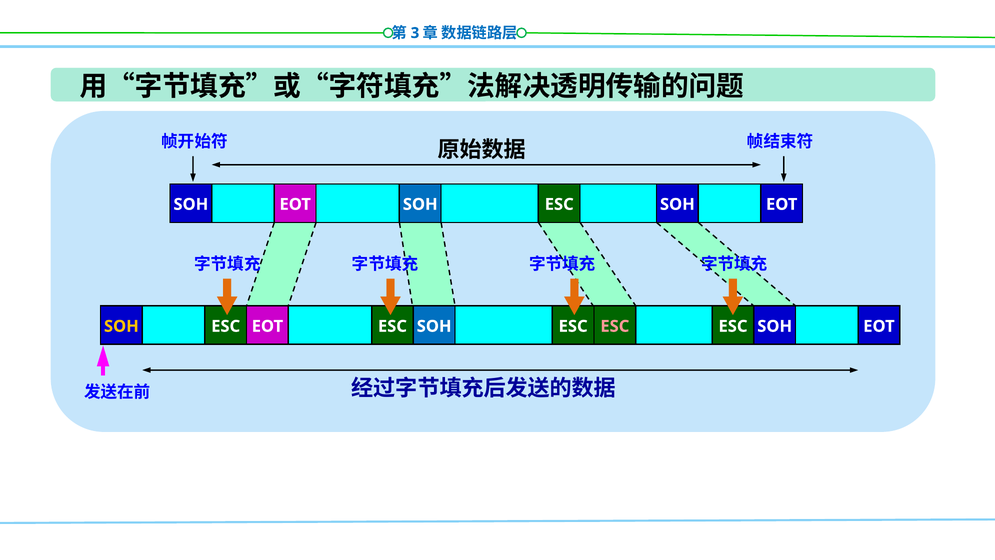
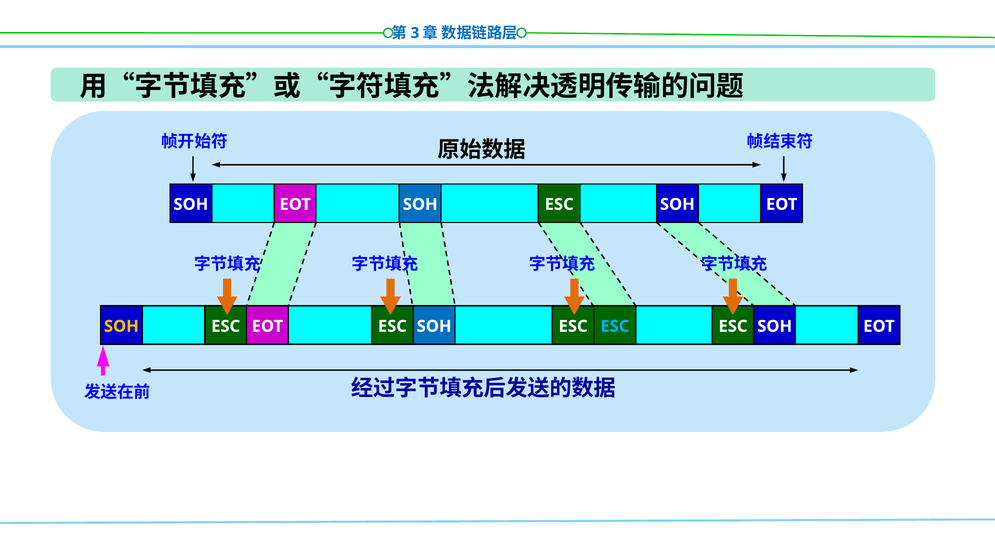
ESC colour: pink -> light blue (615, 326)
